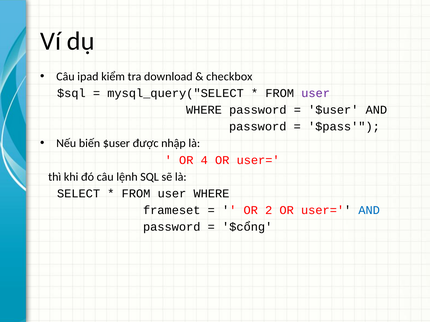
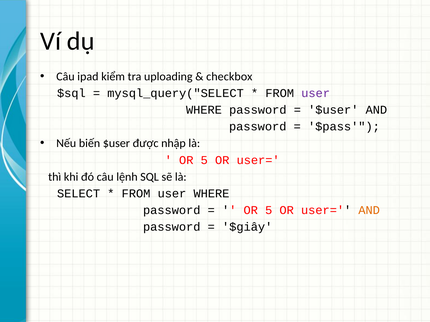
download: download -> uploading (168, 77)
4: 4 -> 5 (204, 160)
frameset: frameset -> password (172, 211)
2: 2 -> 5 (269, 211)
AND colour: blue -> orange (369, 211)
$cổng: $cổng -> $giây (247, 227)
